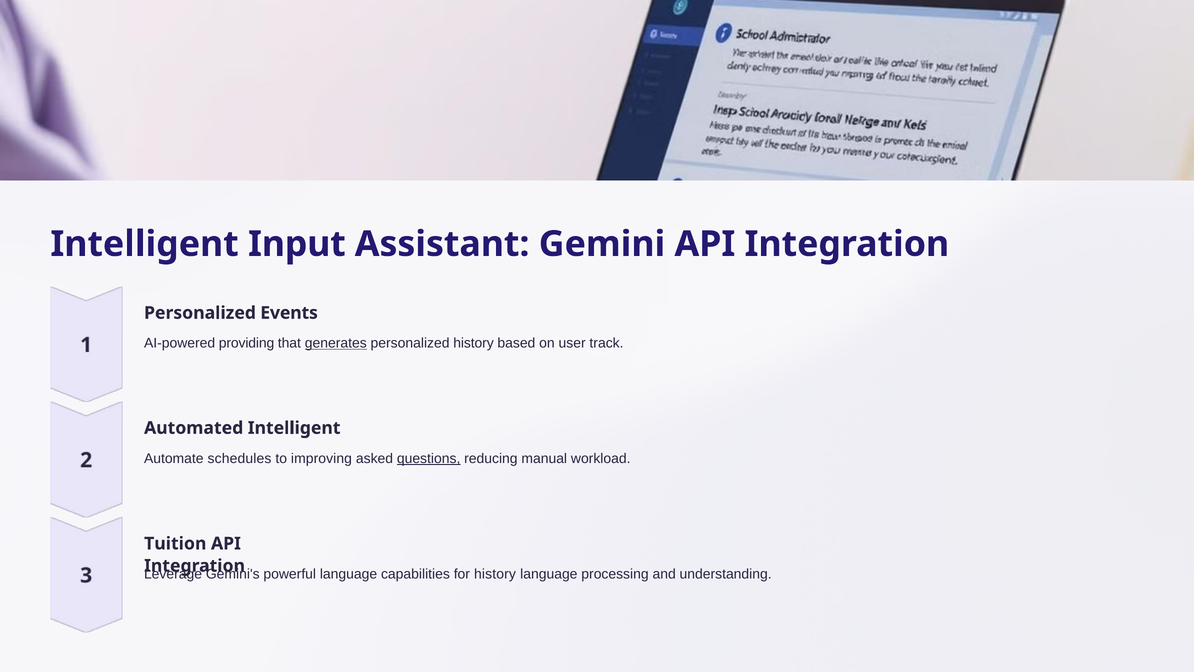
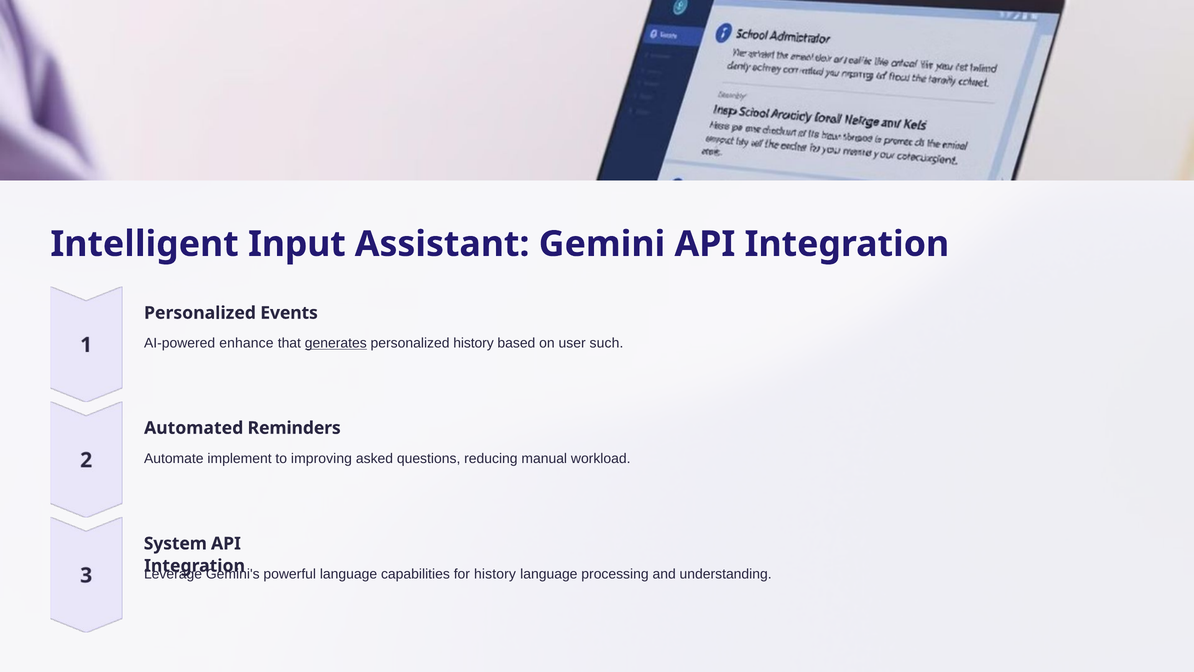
providing: providing -> enhance (246, 343)
track: track -> such (606, 343)
Automated Intelligent: Intelligent -> Reminders (294, 428)
schedules: schedules -> implement (240, 458)
questions underline: present -> none (429, 458)
Tuition: Tuition -> System (175, 543)
